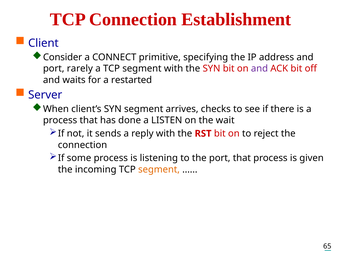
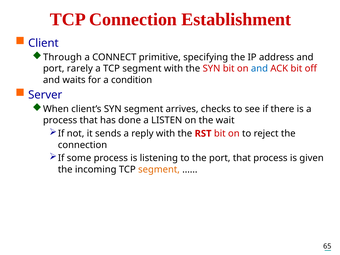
Consider: Consider -> Through (62, 57)
and colour: purple -> blue (259, 69)
restarted: restarted -> condition (132, 80)
